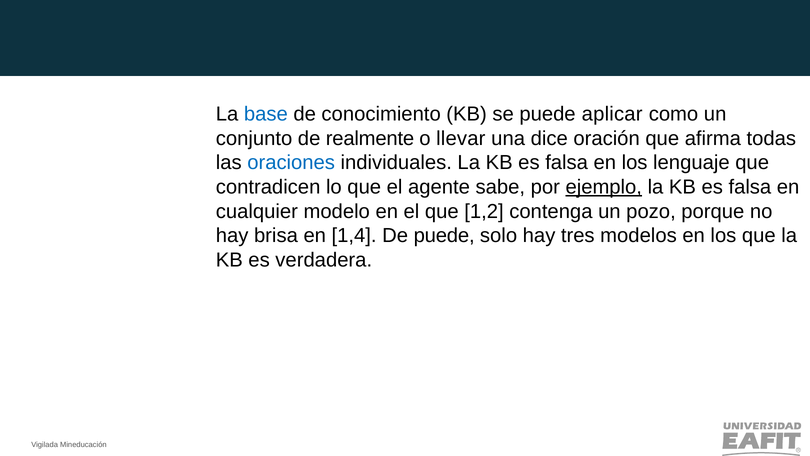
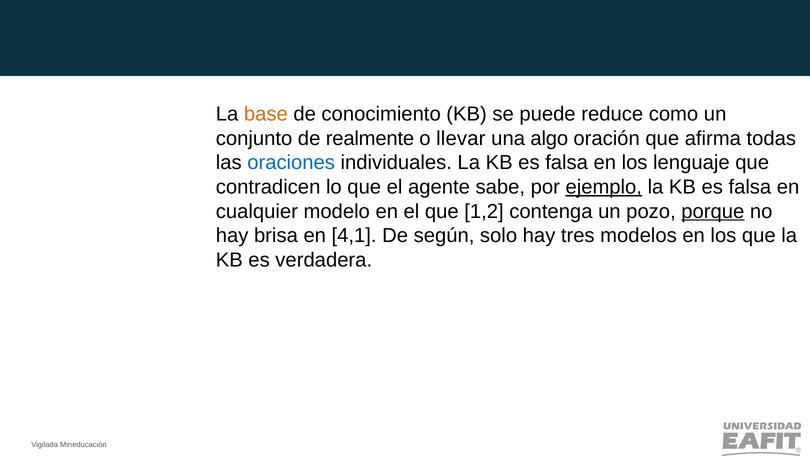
base colour: blue -> orange (266, 114)
aplicar: aplicar -> reduce (612, 114)
dice: dice -> algo (549, 138)
porque underline: none -> present (713, 211)
1,4: 1,4 -> 4,1 (354, 235)
De puede: puede -> según (444, 235)
